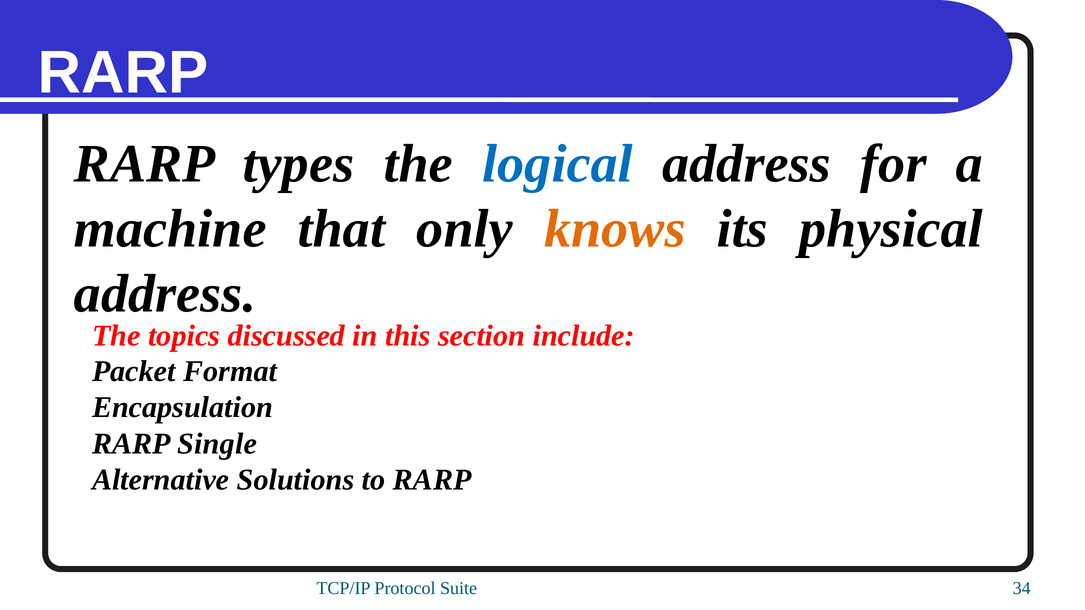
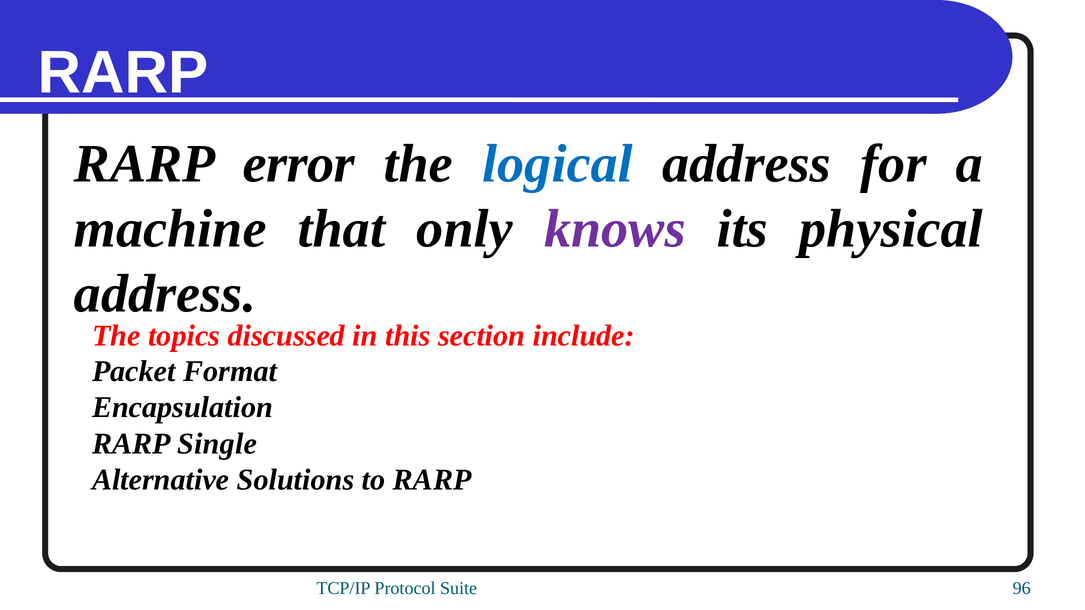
types: types -> error (299, 164)
knows colour: orange -> purple (615, 229)
34: 34 -> 96 (1022, 589)
